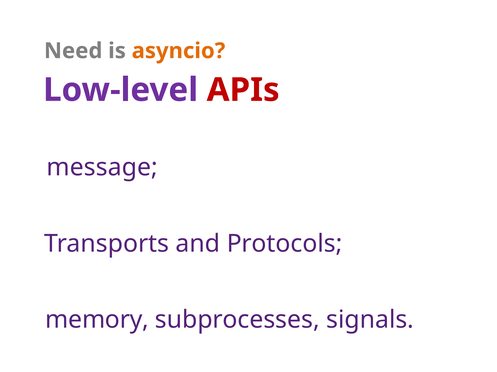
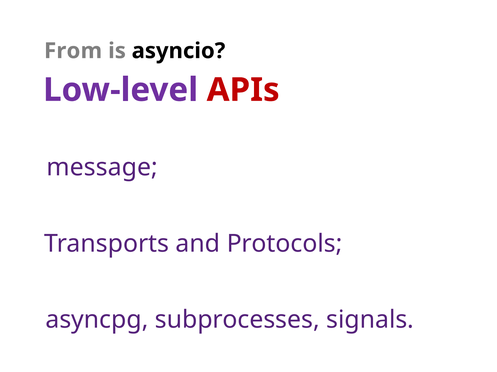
Need: Need -> From (73, 51)
asyncio colour: orange -> black (178, 51)
memory: memory -> asyncpg (97, 320)
